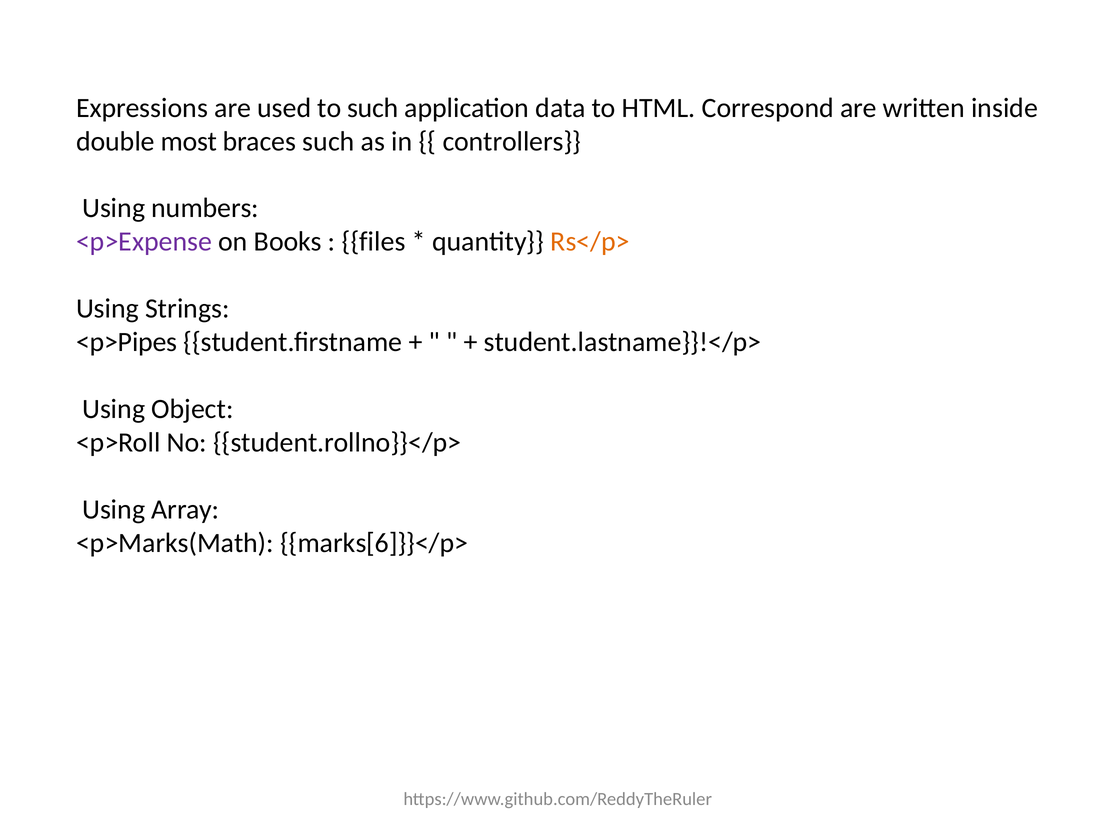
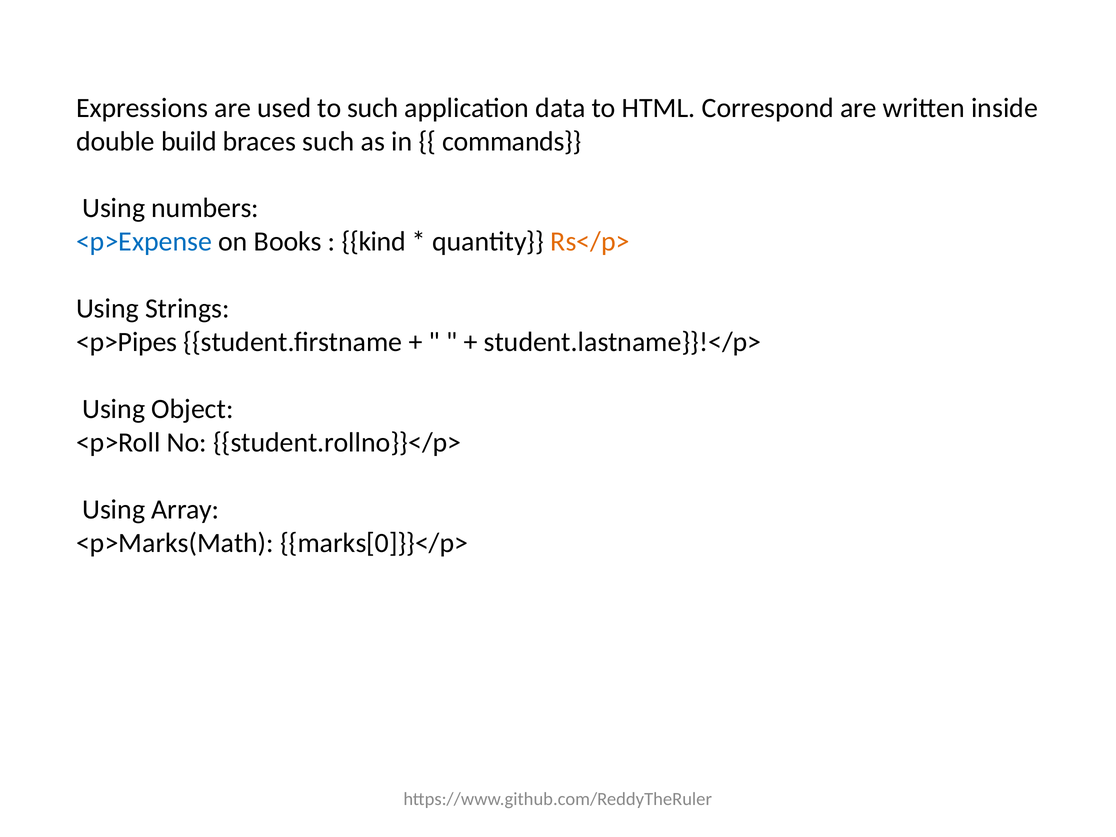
most: most -> build (189, 141)
controllers: controllers -> commands (512, 141)
<p>Expense colour: purple -> blue (144, 242)
files: files -> kind (374, 242)
marks[6]}}</p>: marks[6]}}</p> -> marks[0]}}</p> (374, 543)
